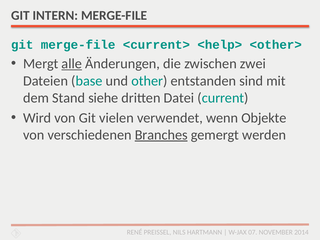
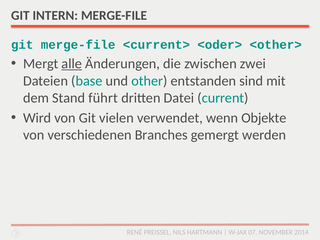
<help>: <help> -> <oder> (220, 45)
siehe: siehe -> führt (103, 98)
Branches underline: present -> none (161, 135)
